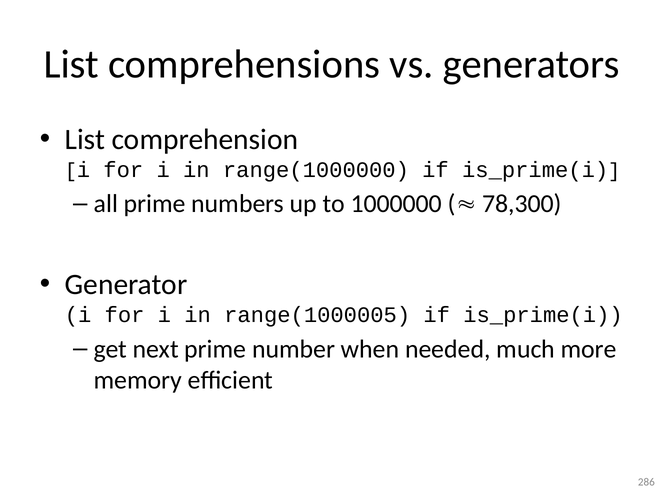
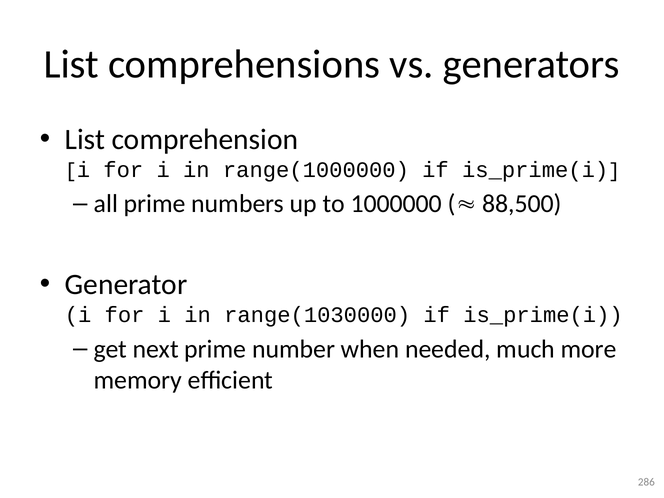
78,300: 78,300 -> 88,500 (522, 204)
range(1000005: range(1000005 -> range(1030000 (317, 315)
